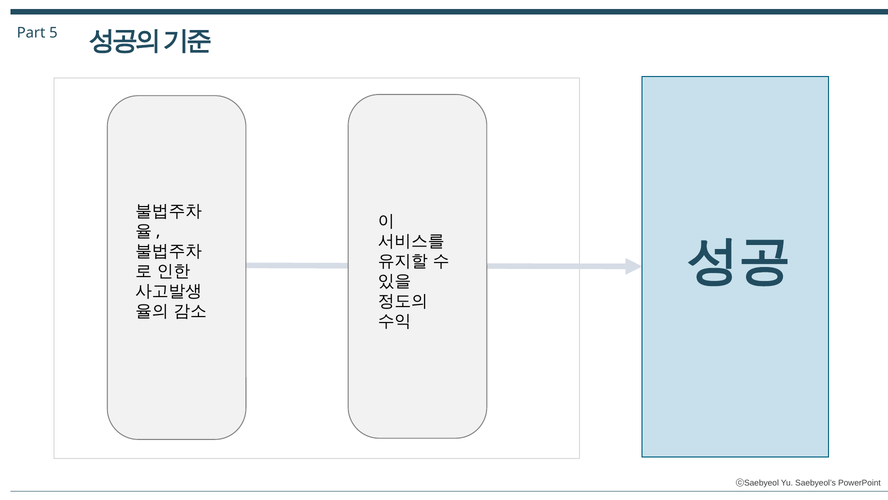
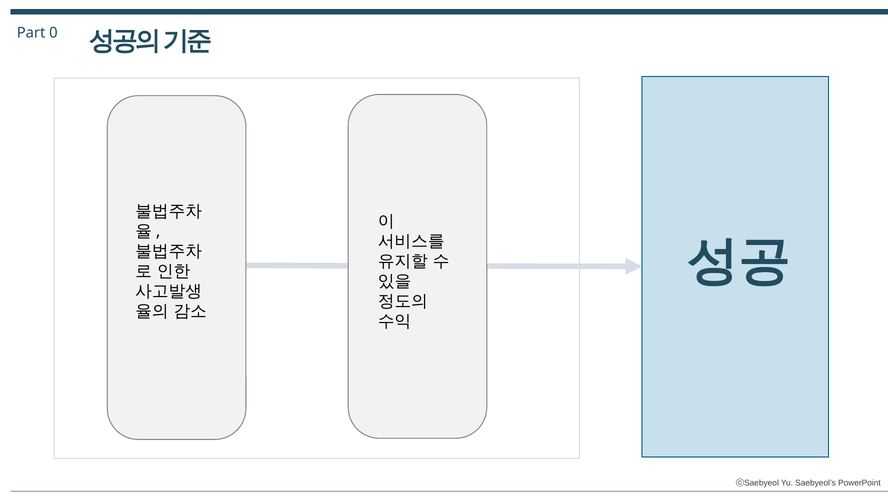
5: 5 -> 0 (53, 33)
